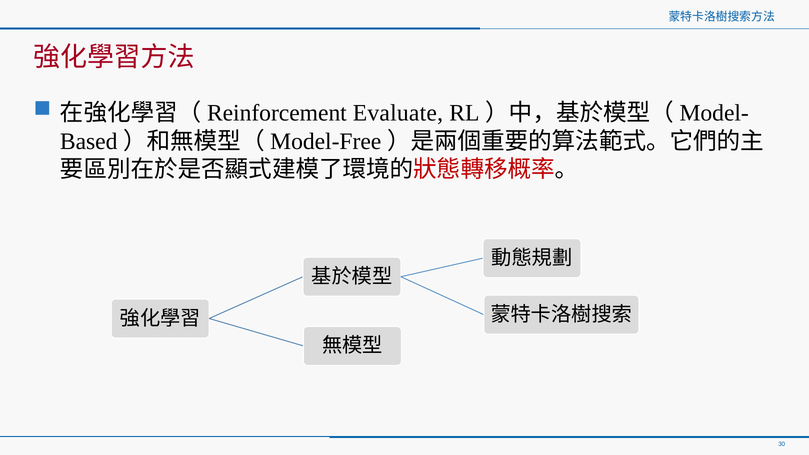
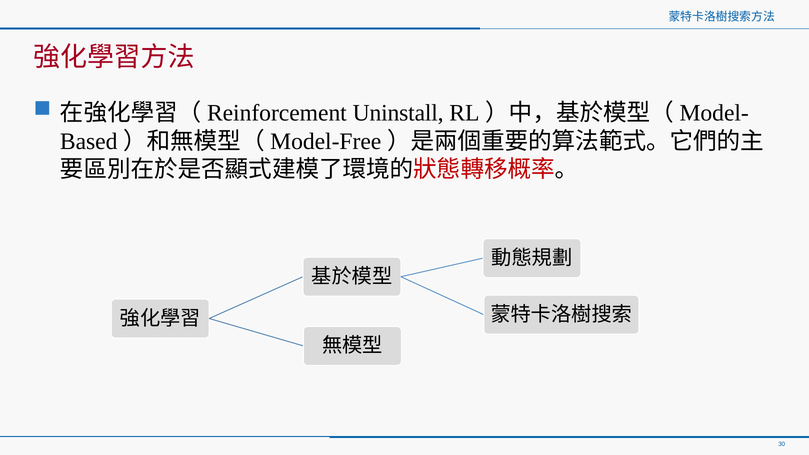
Evaluate: Evaluate -> Uninstall (398, 113)
